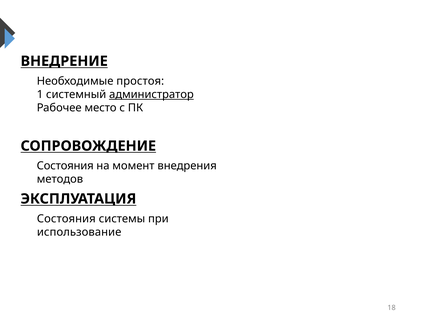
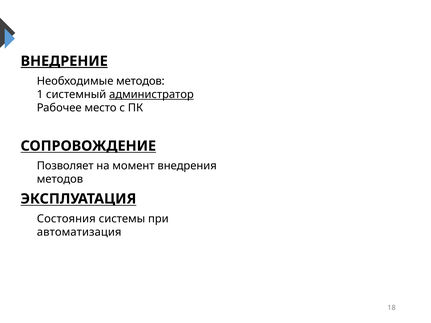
ВНЕДРЕНИЕ underline: none -> present (64, 61)
Необходимые простоя: простоя -> методов (140, 81)
Состояния: Состояния -> Позволяет (65, 166)
использование: использование -> автоматизация (79, 232)
